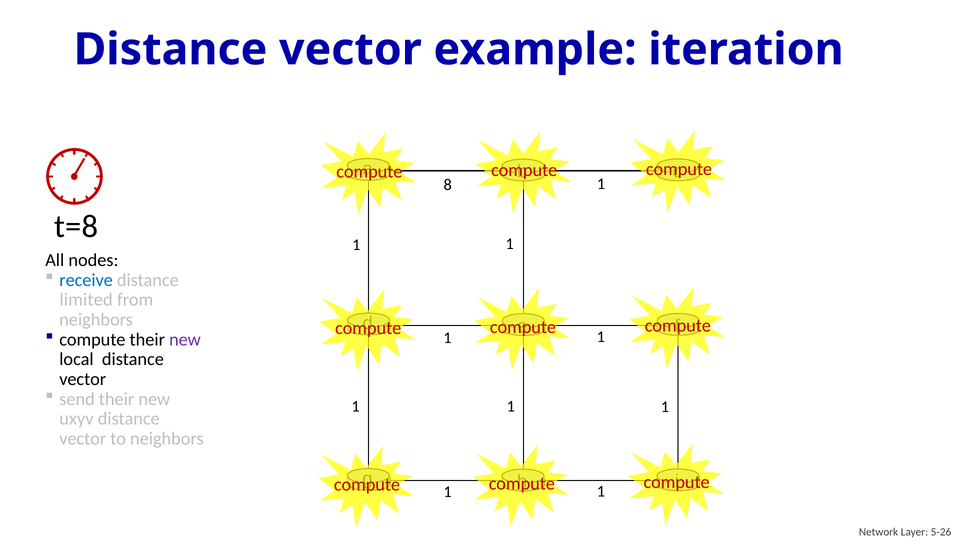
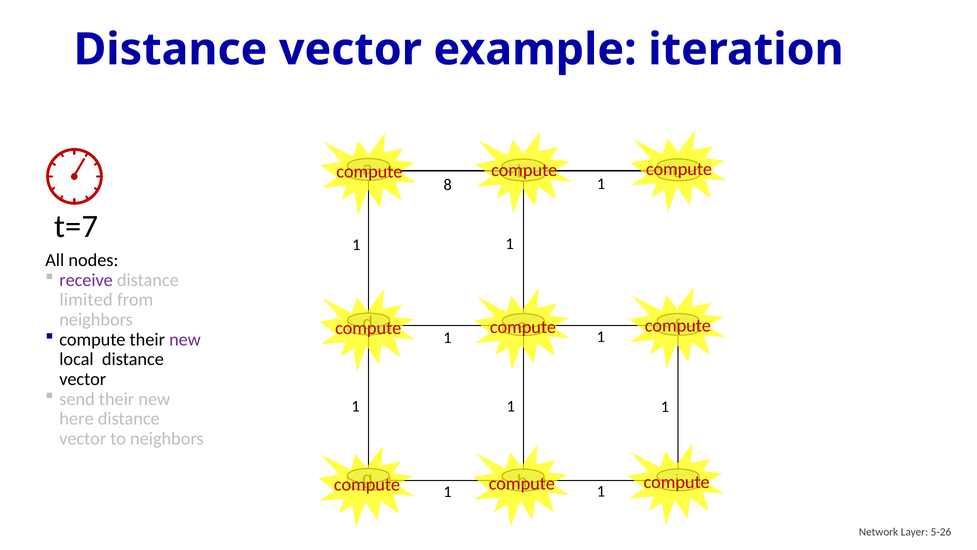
t=8: t=8 -> t=7 (76, 226)
receive colour: blue -> purple (86, 280)
uxyv: uxyv -> here (76, 418)
